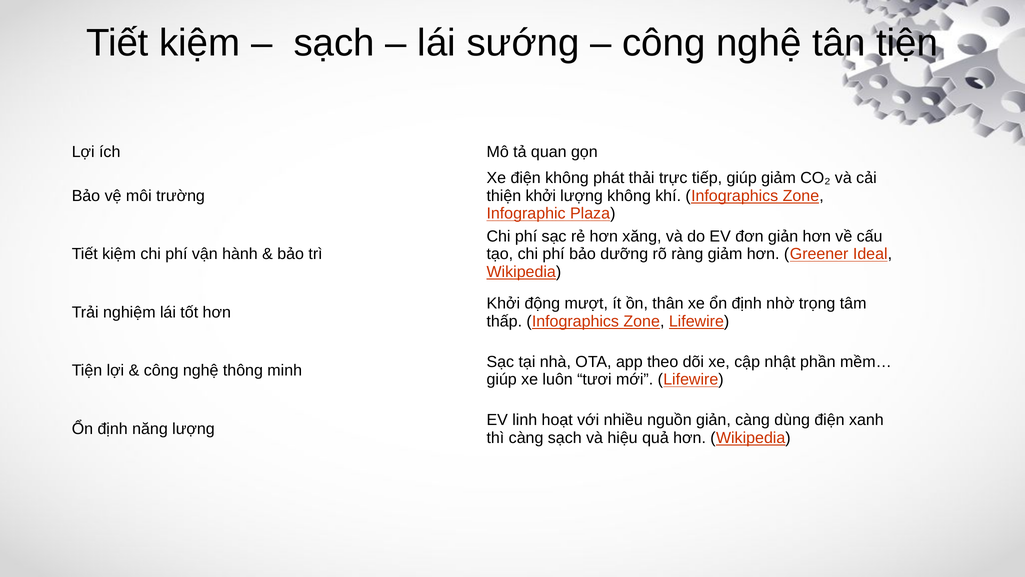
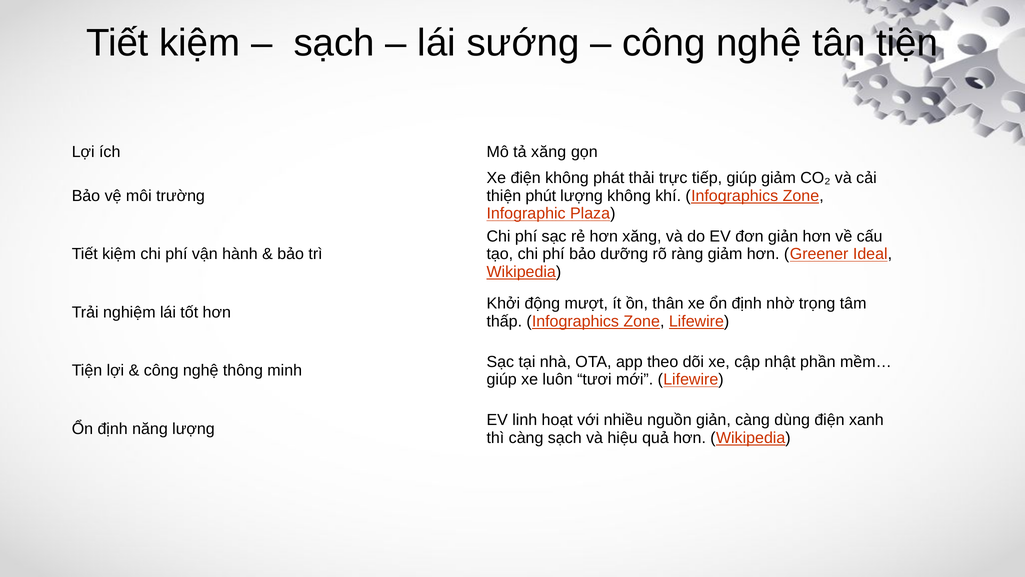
tả quan: quan -> xăng (549, 152)
thiện khởi: khởi -> phút (541, 196)
